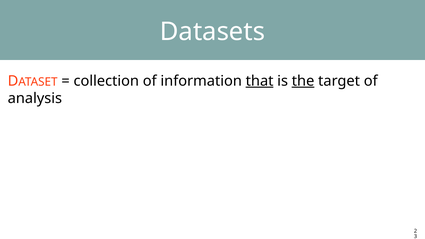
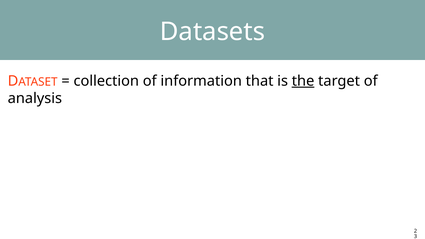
that underline: present -> none (260, 81)
